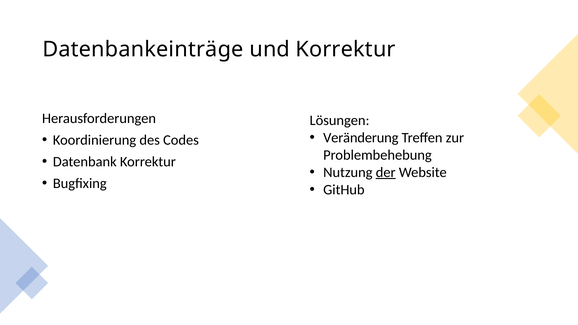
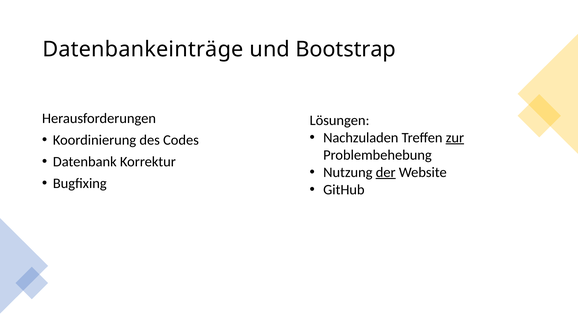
und Korrektur: Korrektur -> Bootstrap (346, 49)
Veränderung: Veränderung -> Nachzuladen (361, 138)
zur underline: none -> present (455, 138)
